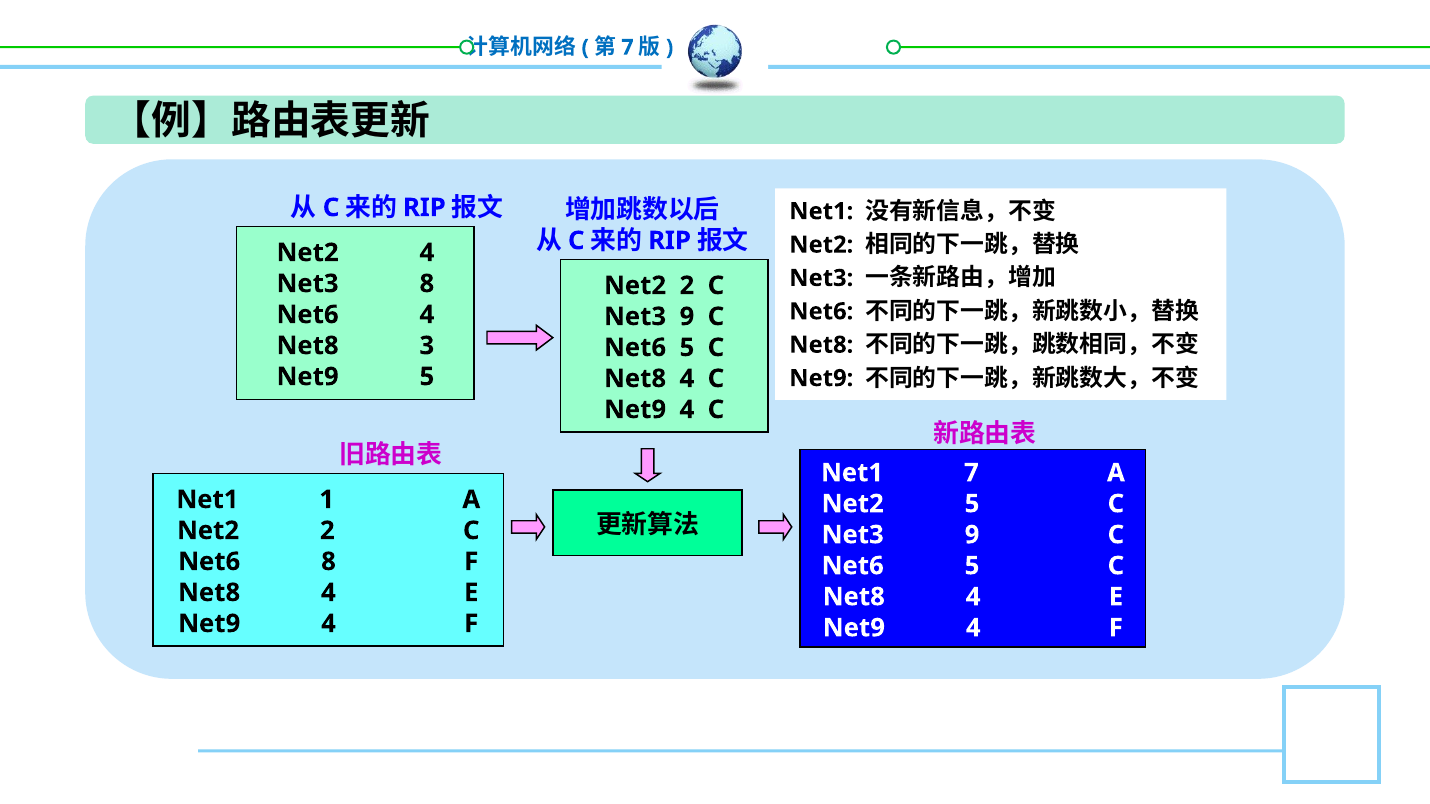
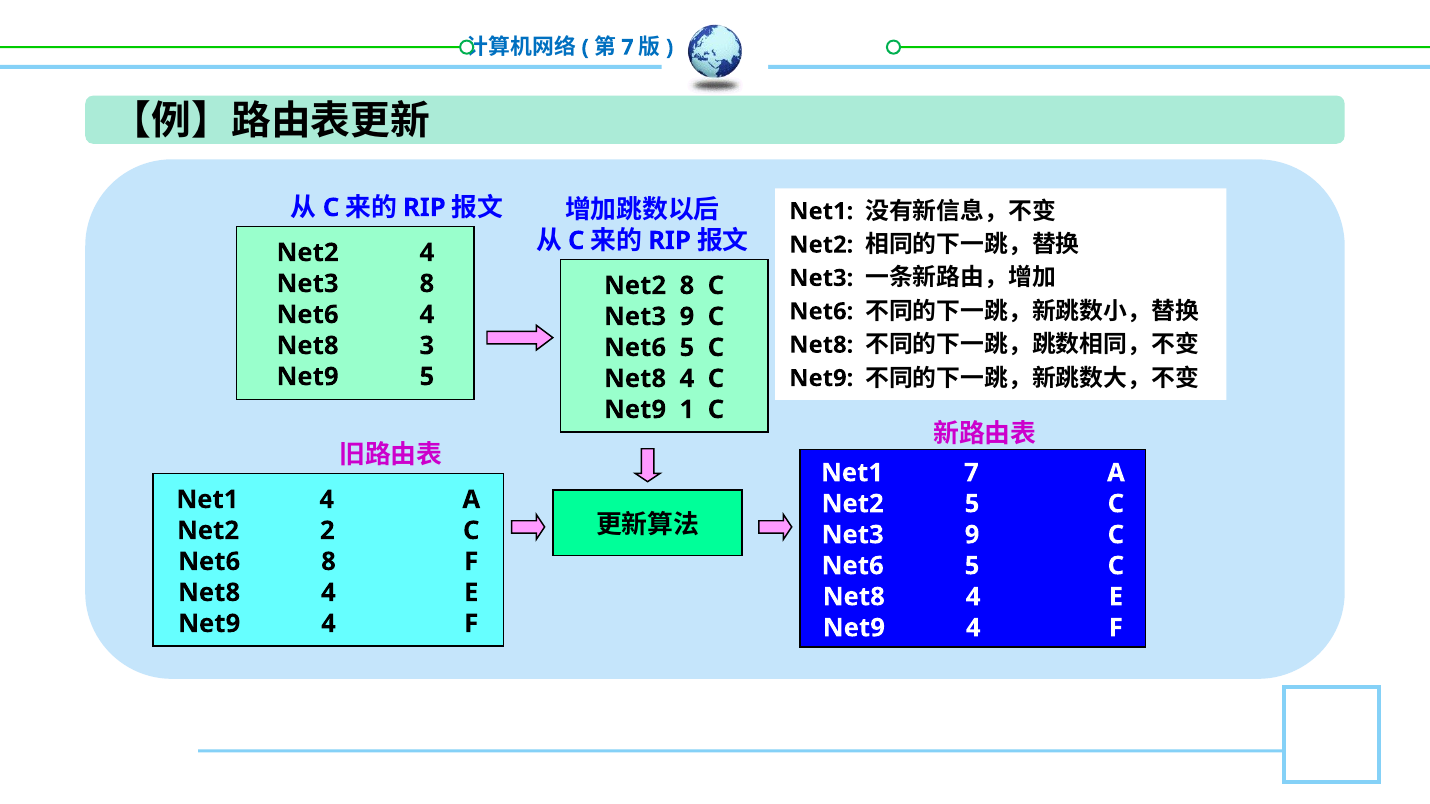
2: 2 -> 8 (687, 286)
4: 4 -> 1 (687, 410)
Net1 1: 1 -> 4 (327, 500)
